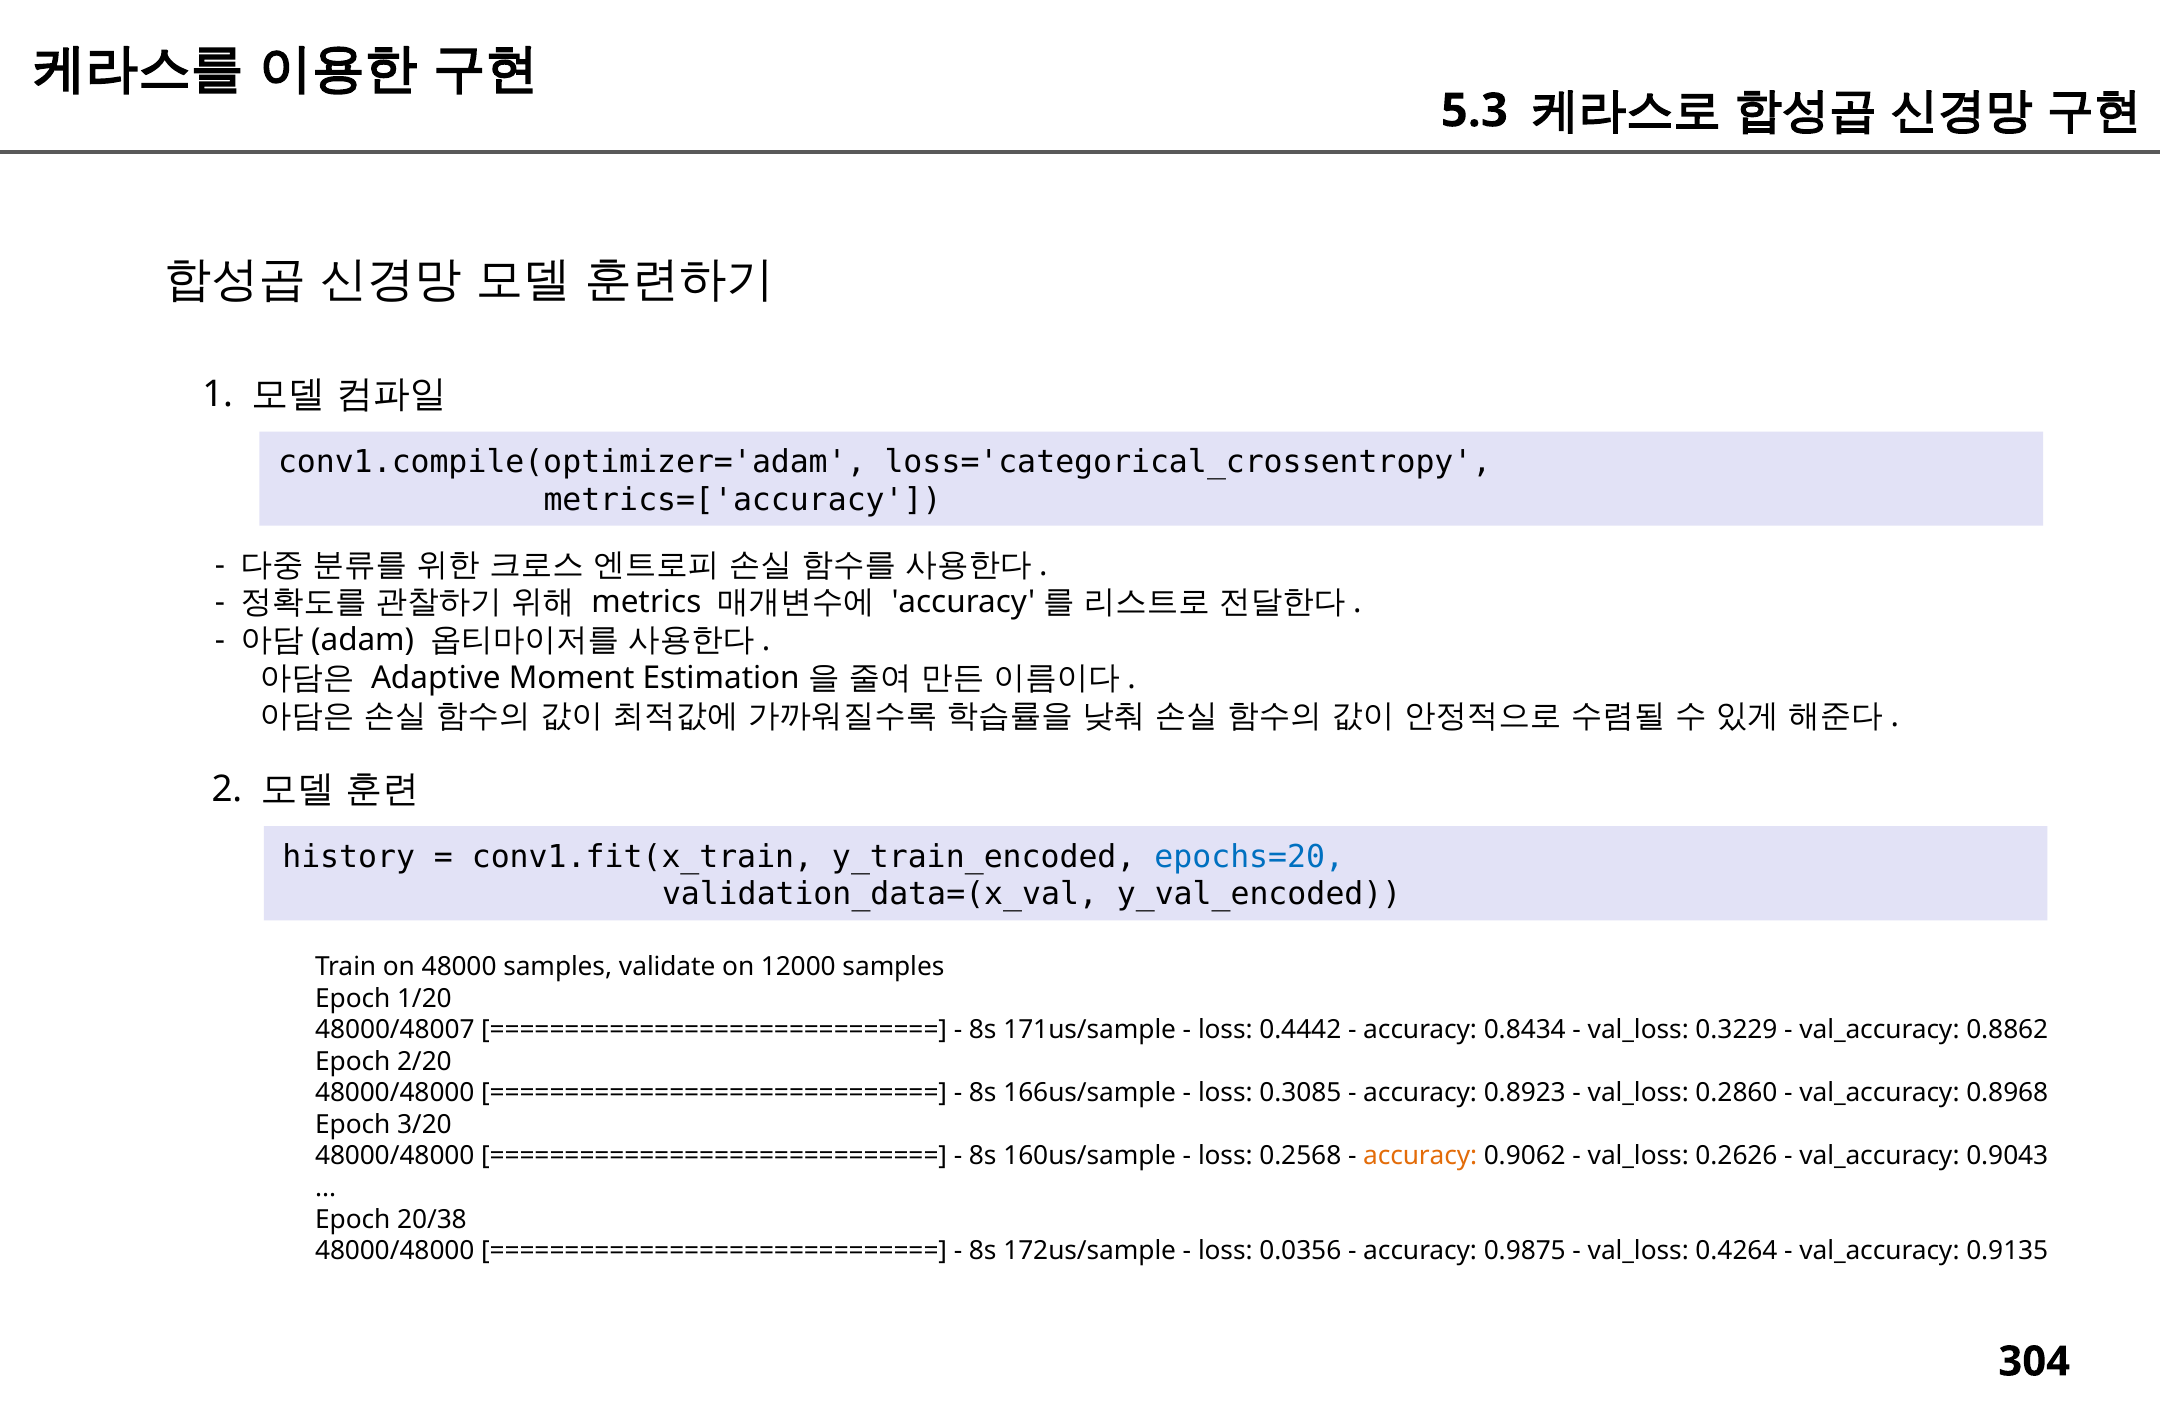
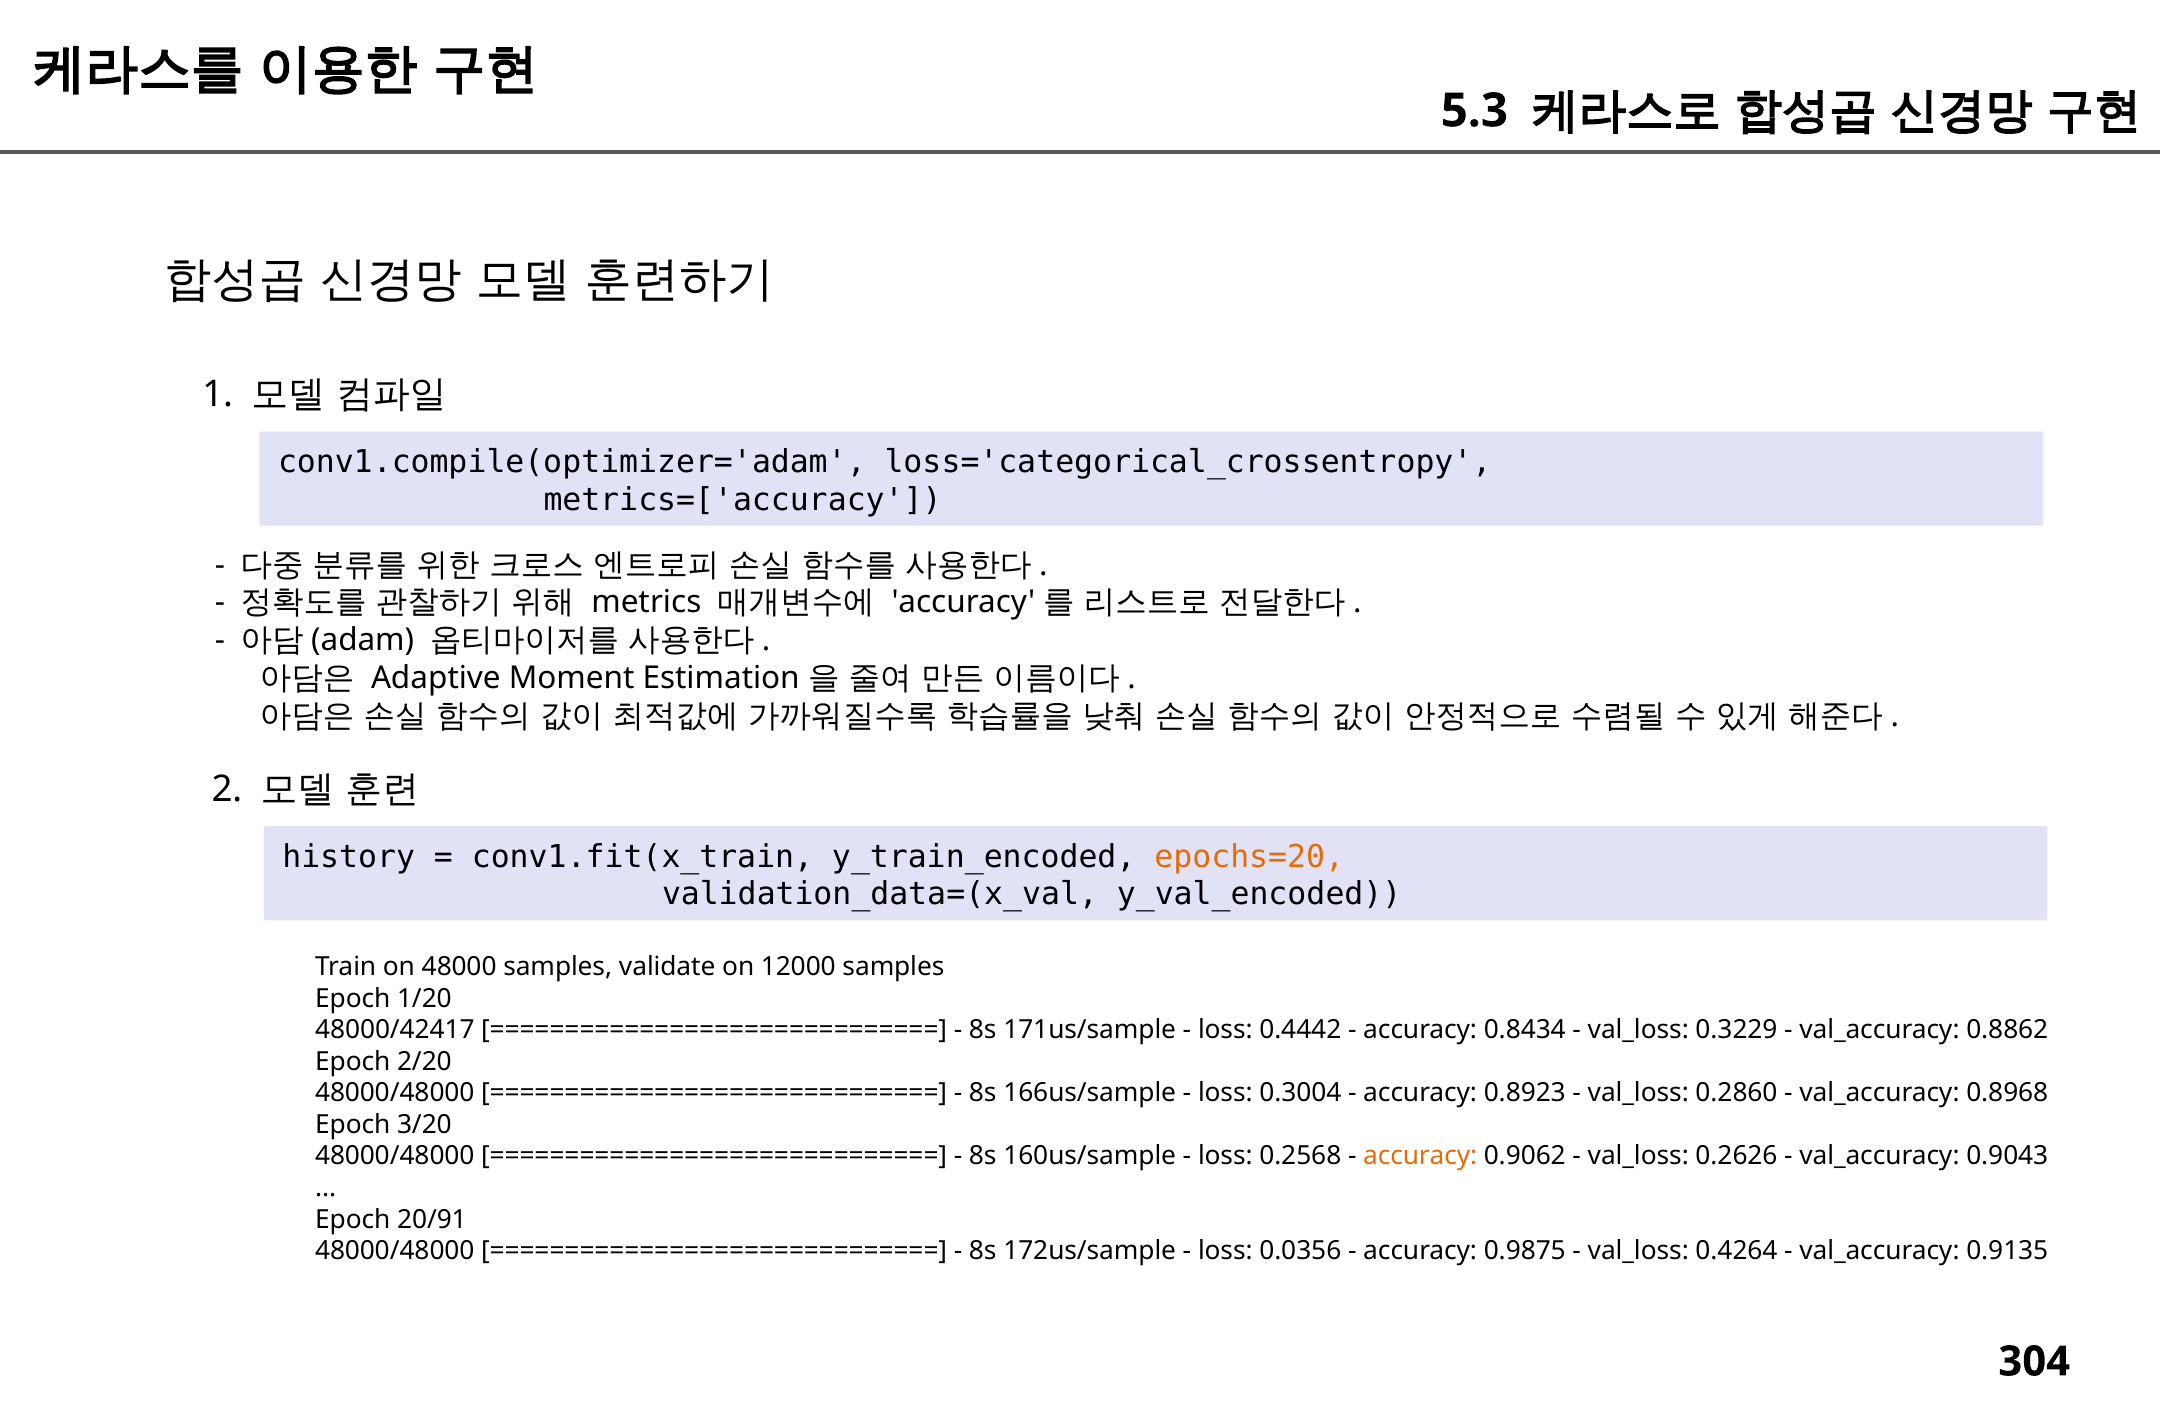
epochs=20 colour: blue -> orange (1249, 856)
48000/48007: 48000/48007 -> 48000/42417 (395, 1030)
0.3085: 0.3085 -> 0.3004 (1300, 1093)
20/38: 20/38 -> 20/91 (432, 1219)
